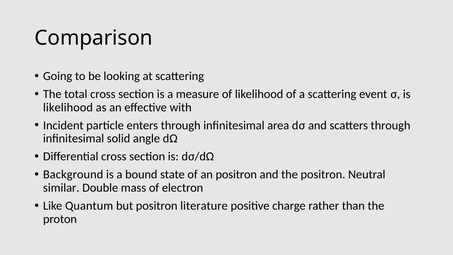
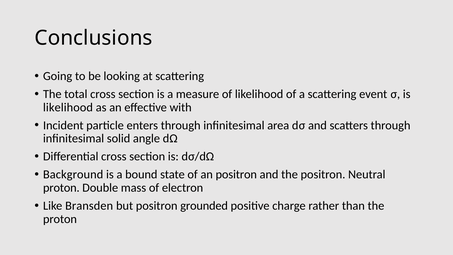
Comparison: Comparison -> Conclusions (94, 38)
similar: similar -> proton (61, 188)
Quantum: Quantum -> Bransden (89, 206)
literature: literature -> grounded (204, 206)
